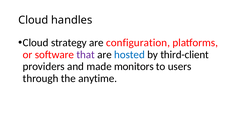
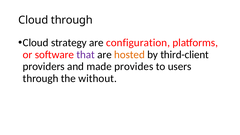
Cloud handles: handles -> through (72, 20)
hosted colour: blue -> orange (129, 55)
monitors: monitors -> provides (134, 67)
anytime: anytime -> without (98, 78)
